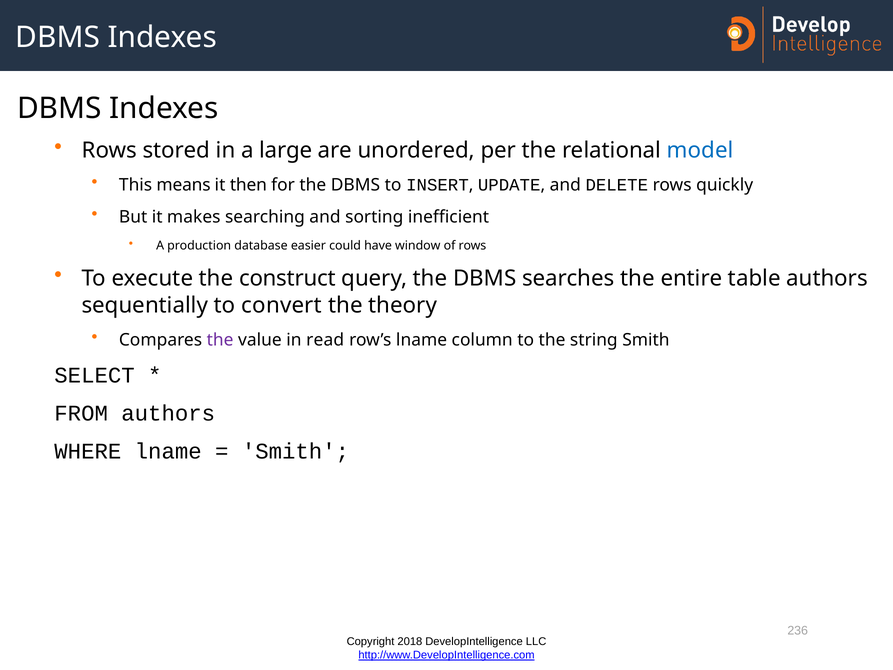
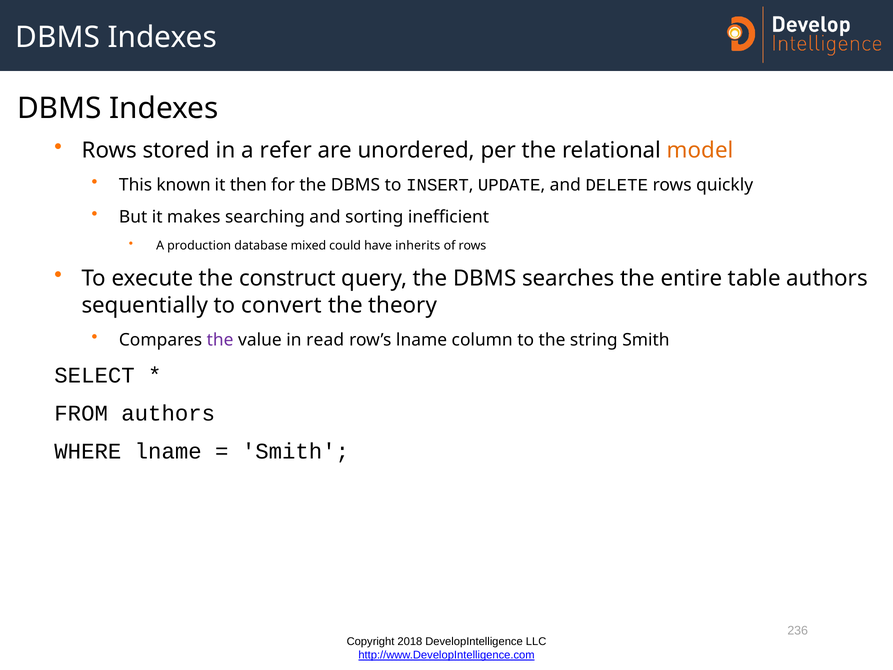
large: large -> refer (286, 150)
model colour: blue -> orange (700, 150)
means: means -> known (184, 185)
easier: easier -> mixed (308, 246)
window: window -> inherits (418, 246)
